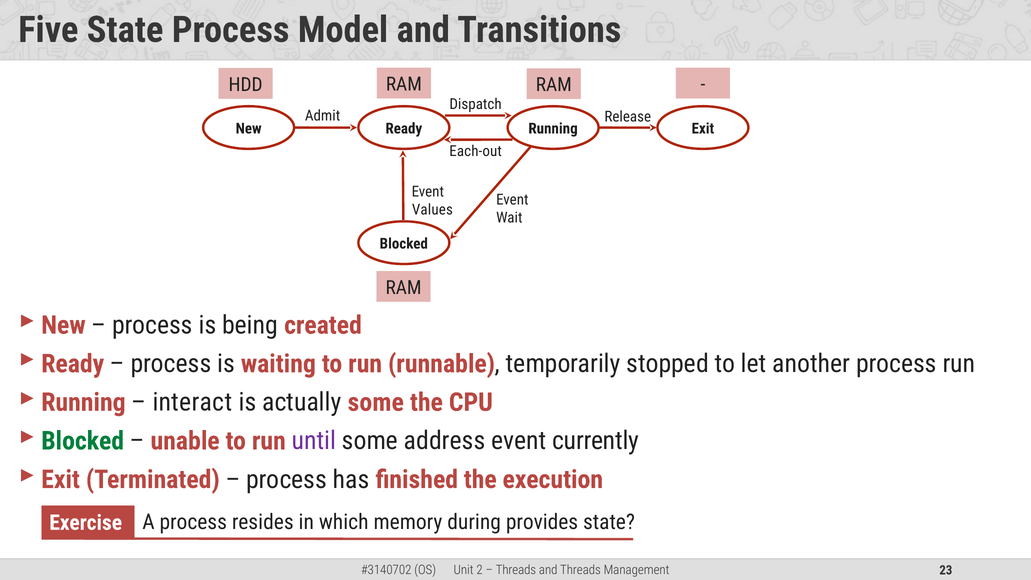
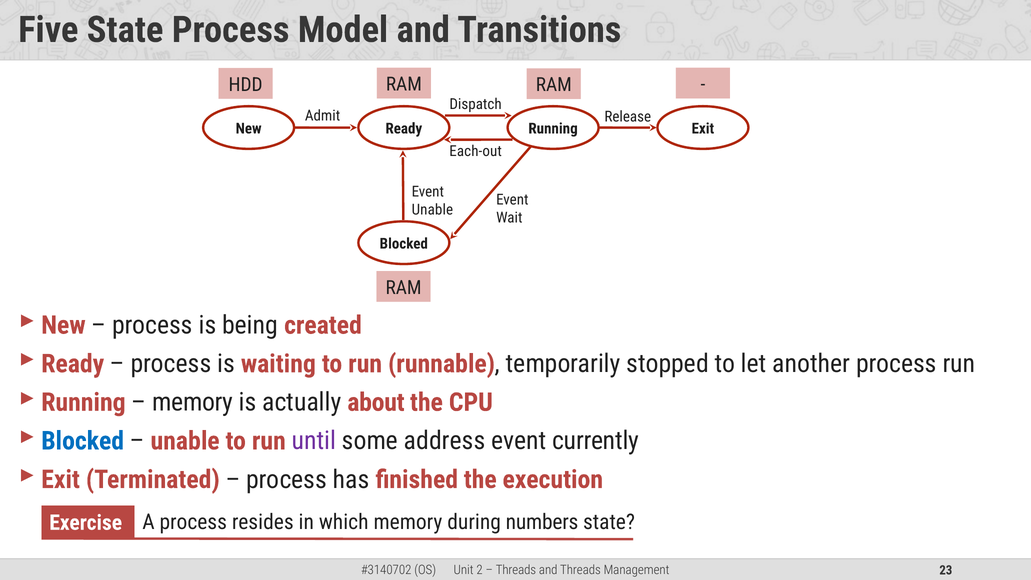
Values: Values -> Unable (432, 210)
interact: interact -> memory (193, 402)
actually some: some -> about (376, 402)
Blocked colour: green -> blue (83, 441)
provides: provides -> numbers (542, 522)
